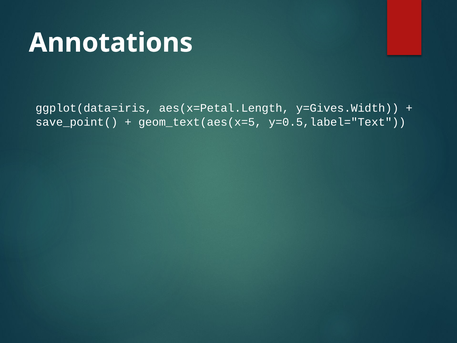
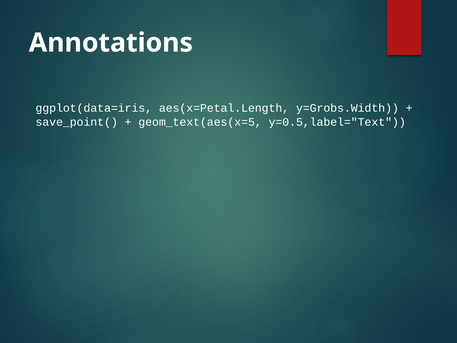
y=Gives.Width: y=Gives.Width -> y=Grobs.Width (347, 108)
